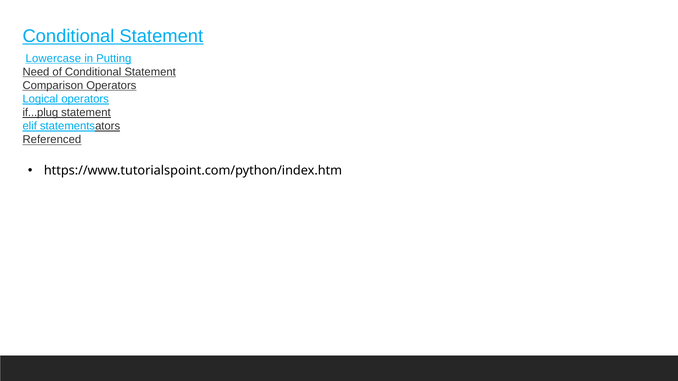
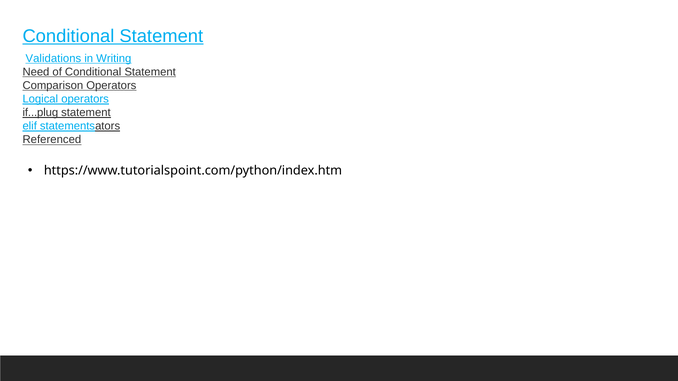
Lowercase: Lowercase -> Validations (53, 58)
Putting: Putting -> Writing (114, 58)
